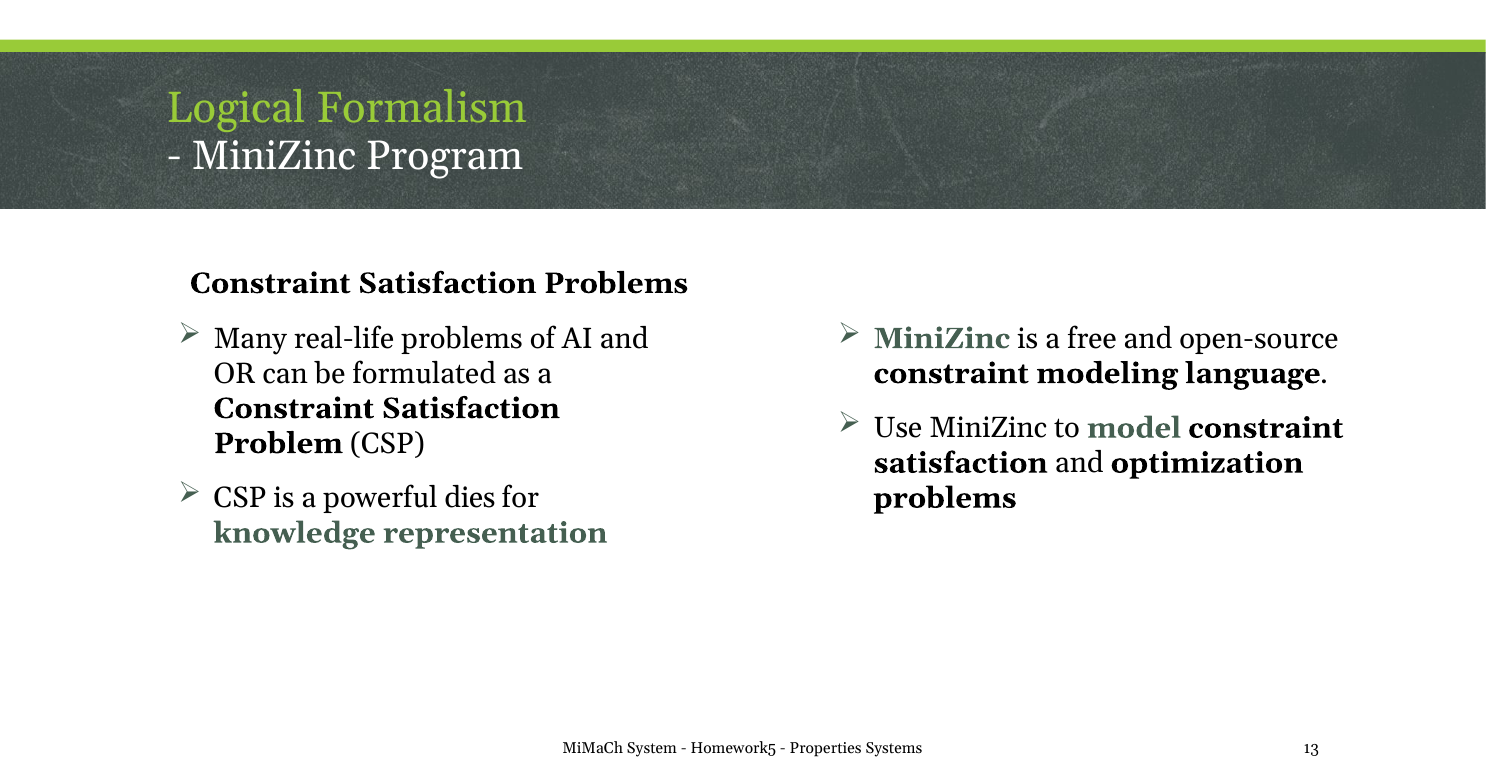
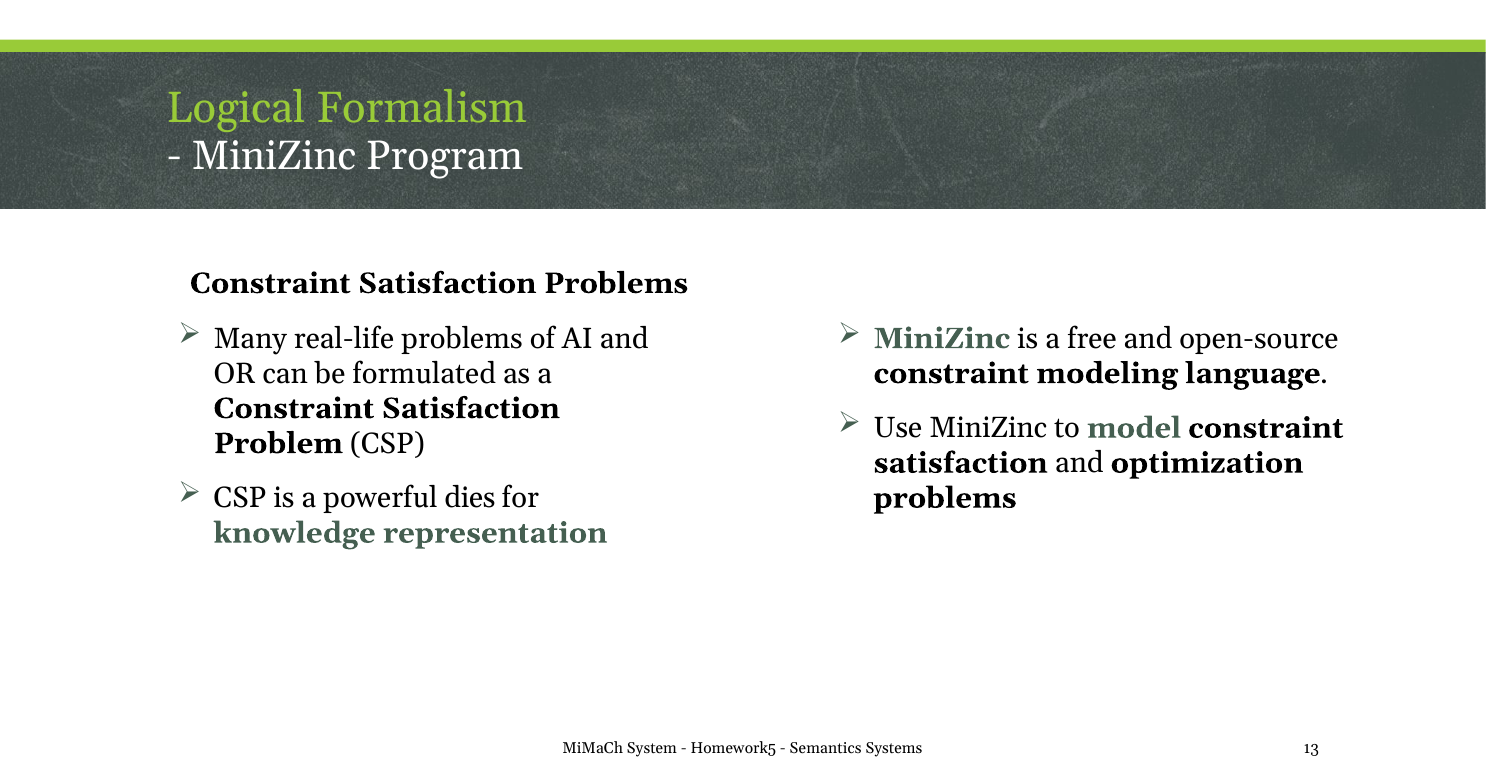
Properties: Properties -> Semantics (826, 748)
